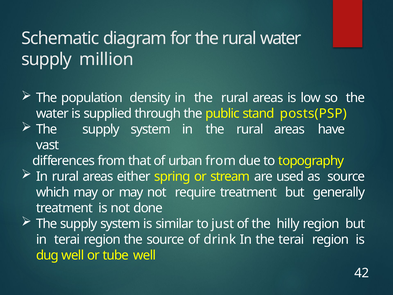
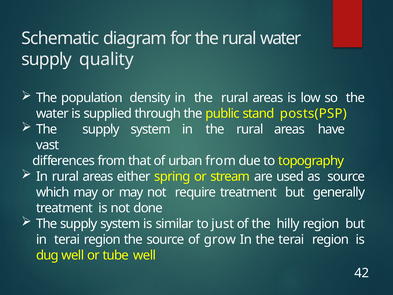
million: million -> quality (106, 59)
drink: drink -> grow (220, 239)
